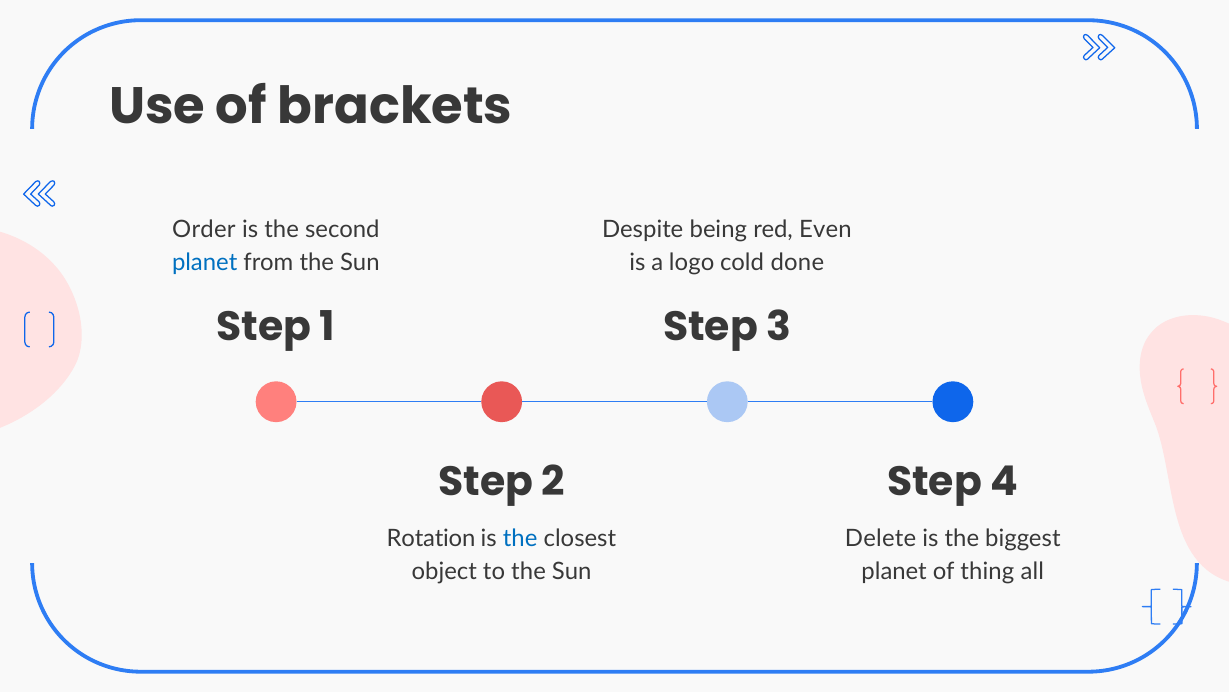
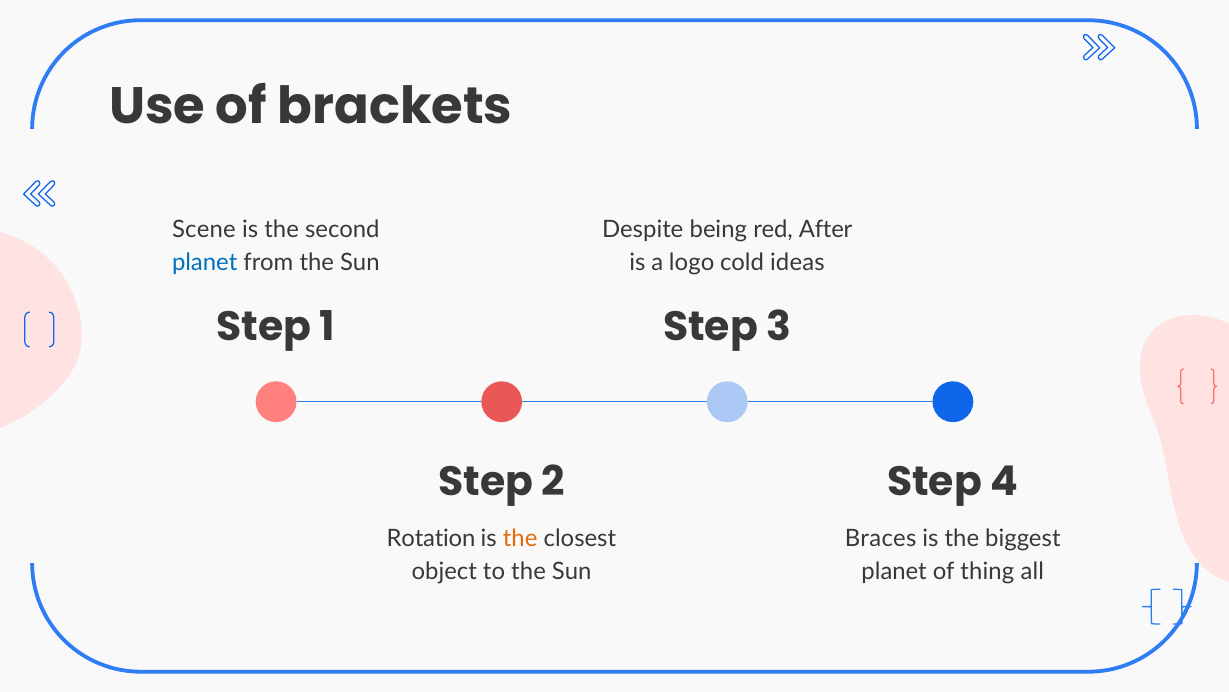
Order: Order -> Scene (204, 230)
Even: Even -> After (826, 230)
done: done -> ideas (797, 263)
the colour: blue -> orange (520, 538)
Delete: Delete -> Braces (881, 538)
